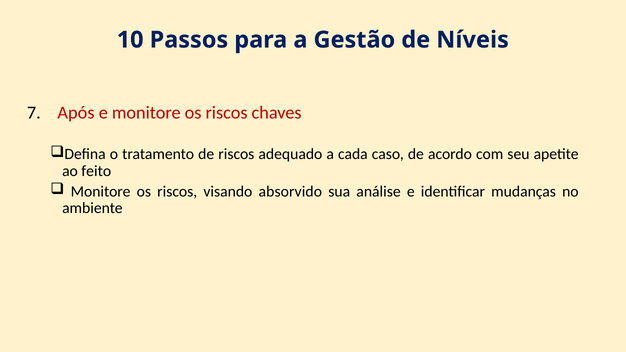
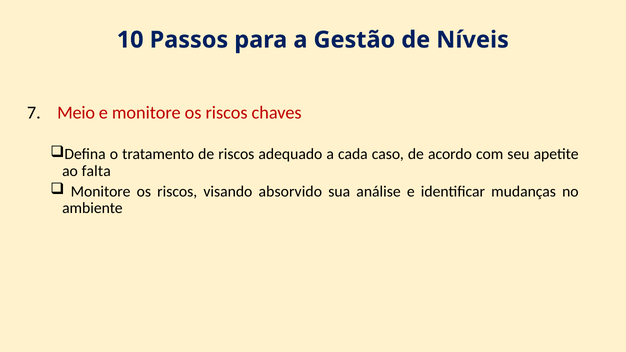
Após: Após -> Meio (76, 113)
feito: feito -> falta (96, 171)
